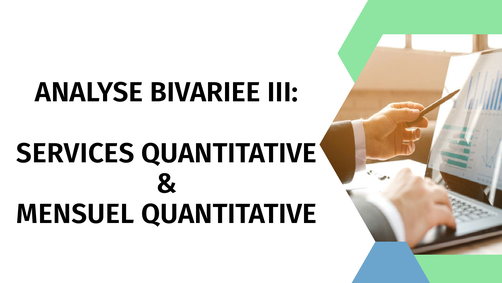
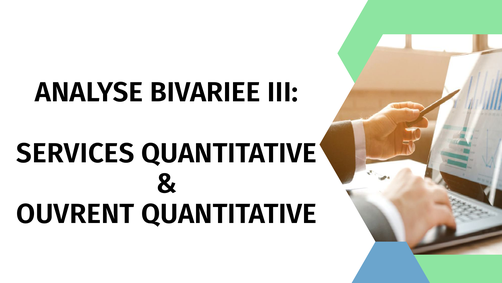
MENSUEL: MENSUEL -> OUVRENT (75, 214)
